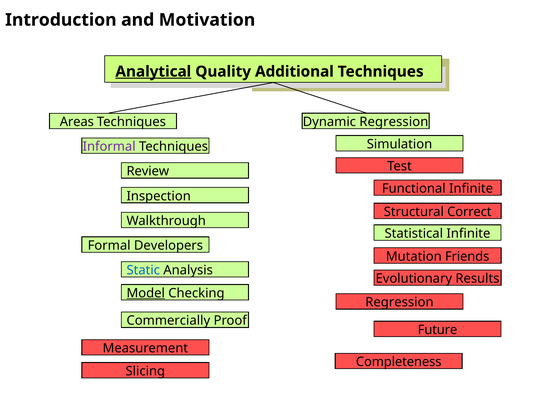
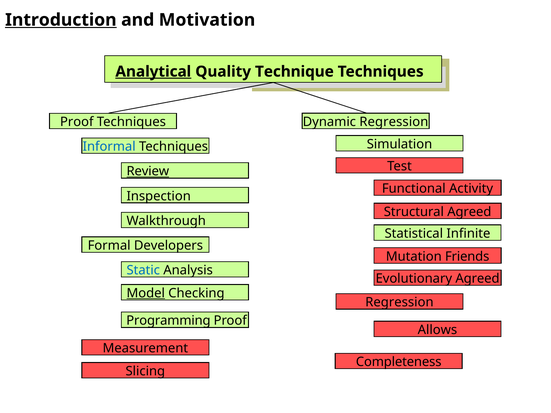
Introduction underline: none -> present (61, 20)
Additional: Additional -> Technique (294, 72)
Areas: Areas -> Proof (77, 122)
Informal colour: purple -> blue (109, 147)
Review underline: none -> present (148, 171)
Functional Infinite: Infinite -> Activity (471, 189)
Structural Correct: Correct -> Agreed (469, 212)
Evolutionary Results: Results -> Agreed (477, 279)
Commercially: Commercially -> Programming (168, 321)
Future: Future -> Allows (437, 330)
